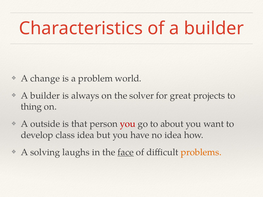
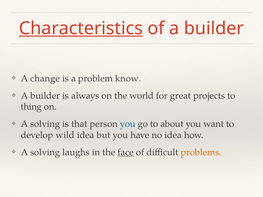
Characteristics underline: none -> present (81, 28)
world: world -> know (128, 78)
solver: solver -> world (142, 96)
outside: outside -> solving (45, 124)
you colour: red -> blue (128, 124)
class: class -> wild (65, 135)
